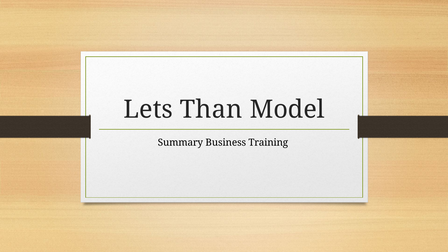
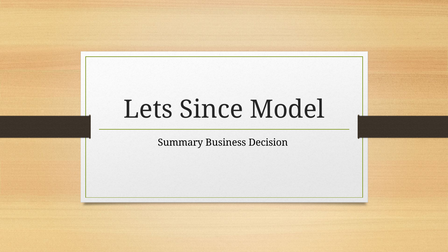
Than: Than -> Since (211, 109)
Training: Training -> Decision (268, 143)
